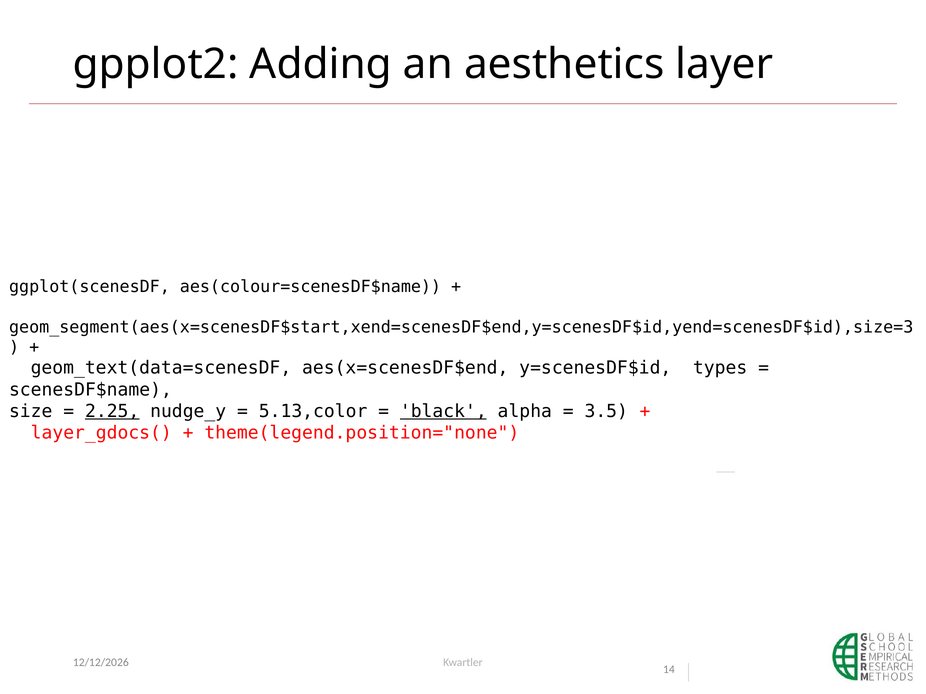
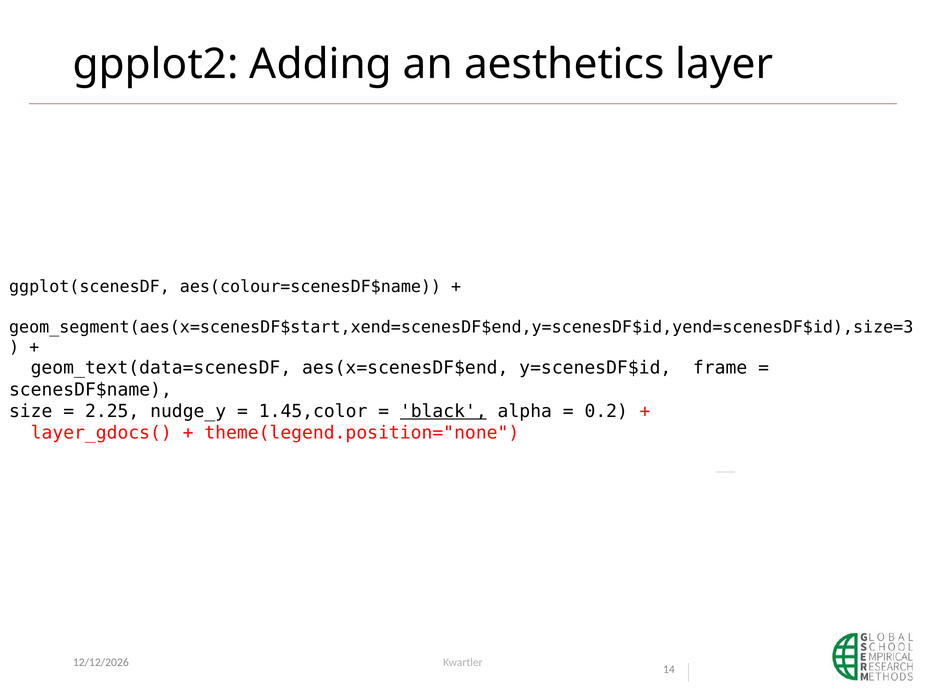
types: types -> frame (720, 368)
2.25 underline: present -> none (112, 411)
5.13,color: 5.13,color -> 1.45,color (313, 411)
3.5: 3.5 -> 0.2 (606, 411)
